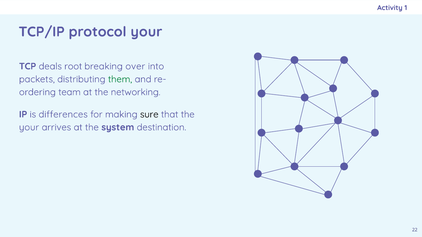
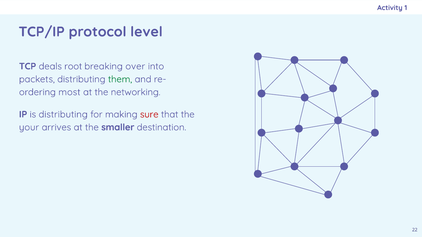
protocol your: your -> level (146, 32)
team: team -> most (69, 92)
is differences: differences -> distributing (63, 115)
sure colour: black -> red (149, 115)
system: system -> smaller (118, 127)
